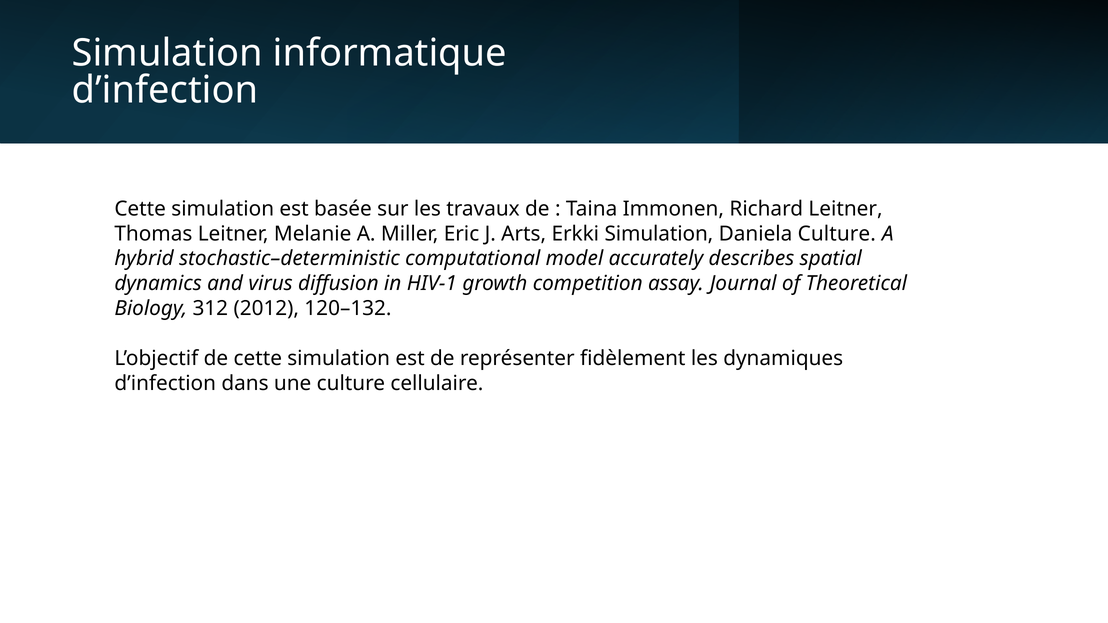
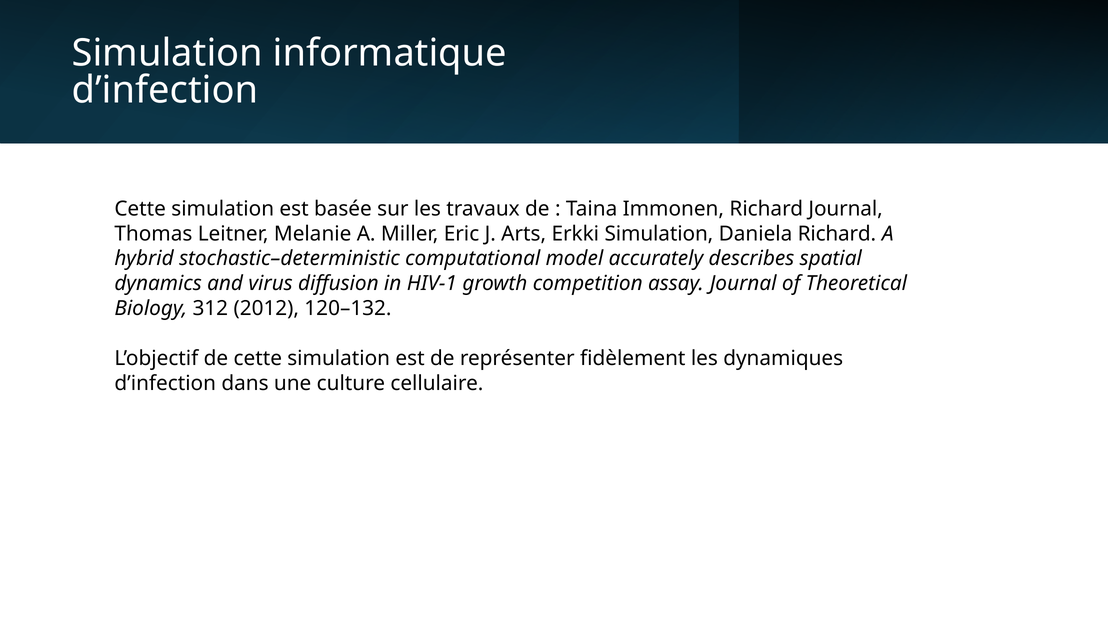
Richard Leitner: Leitner -> Journal (846, 209)
Daniela Culture: Culture -> Richard (837, 234)
